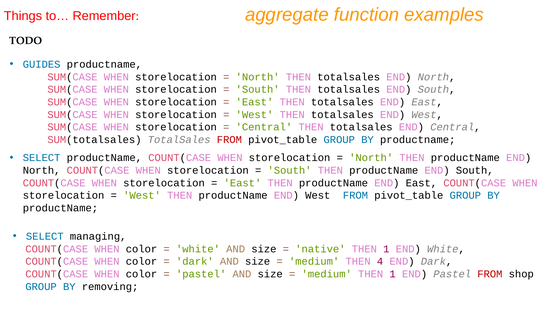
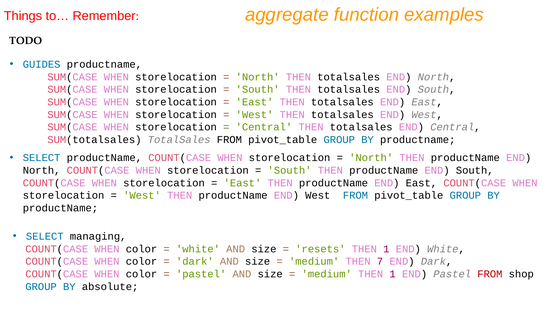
FROM colour: red -> black (229, 140)
native: native -> resets (320, 249)
4: 4 -> 7 (380, 261)
removing: removing -> absolute (110, 287)
